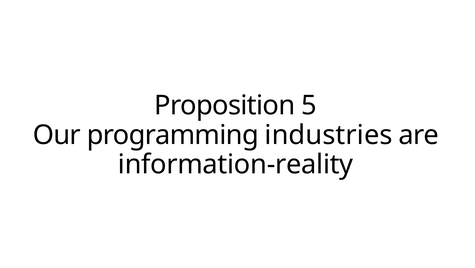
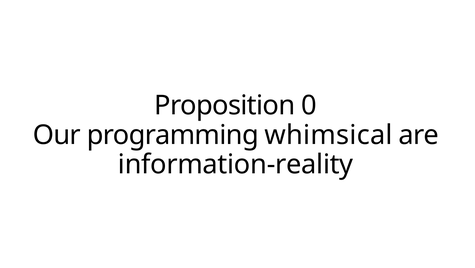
5: 5 -> 0 (309, 105)
industries: industries -> whimsical (329, 135)
